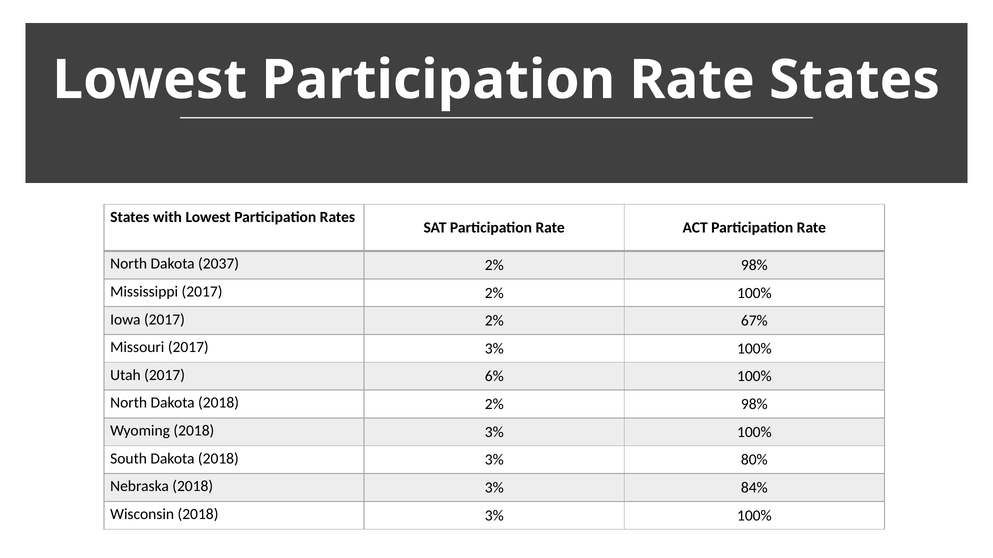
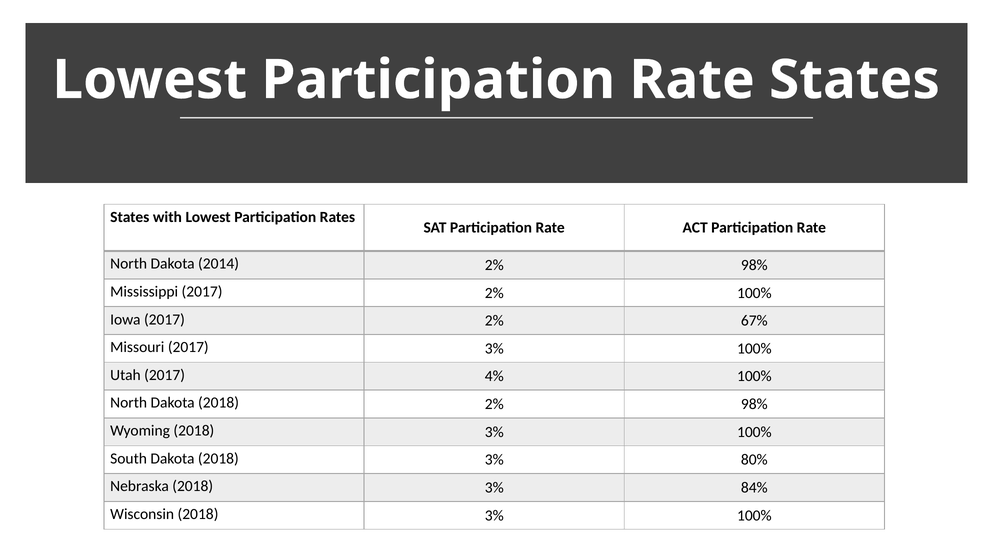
2037: 2037 -> 2014 (219, 264)
6%: 6% -> 4% (494, 377)
